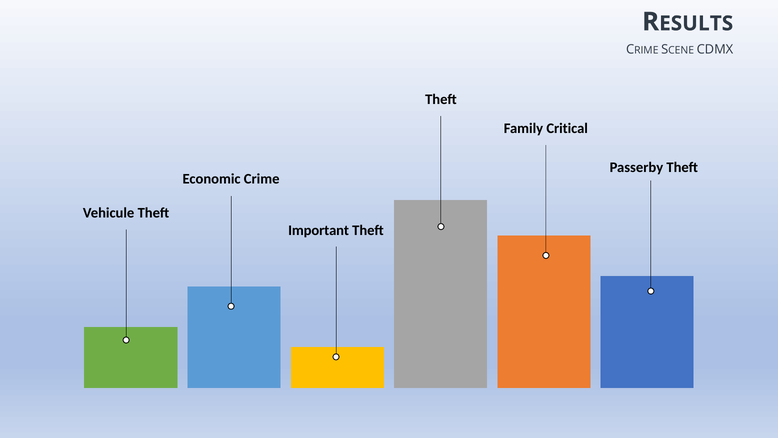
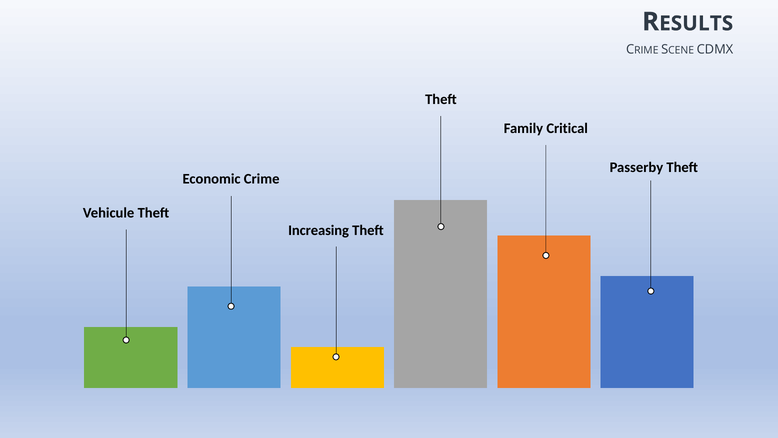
Important: Important -> Increasing (319, 230)
